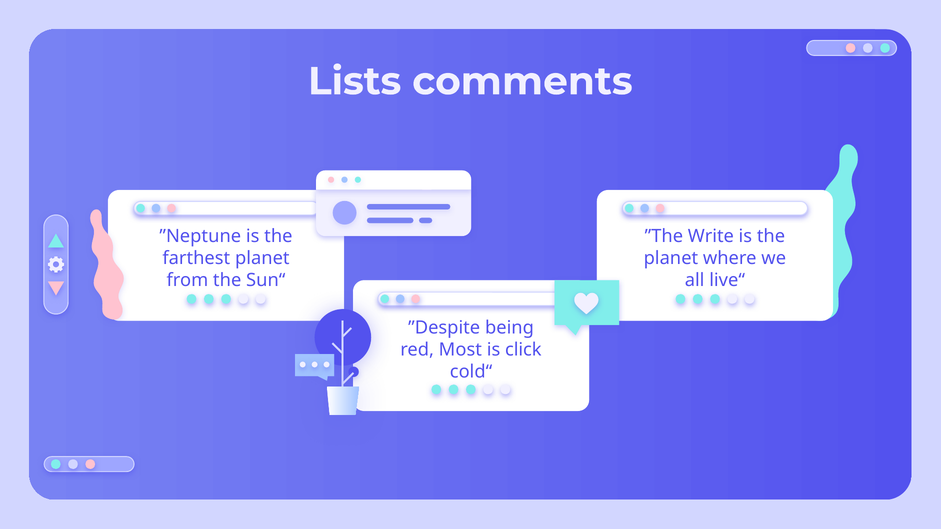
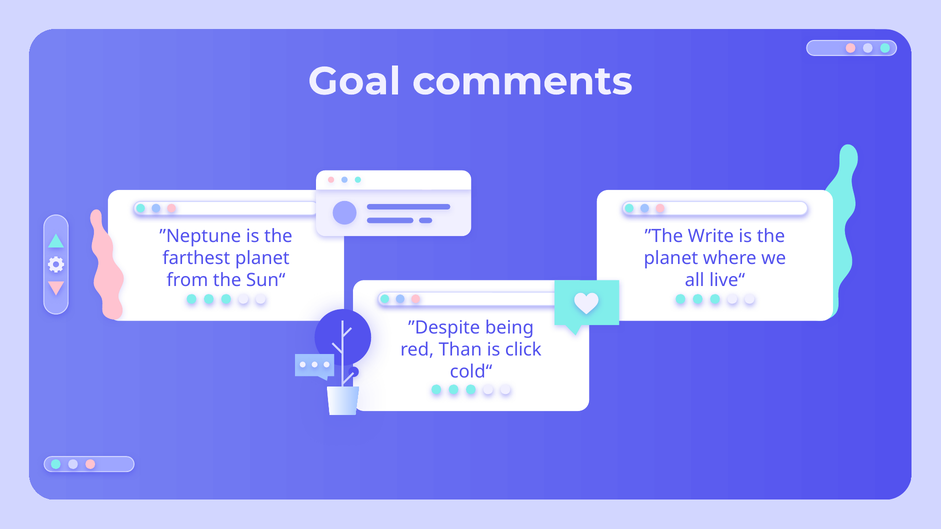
Lists: Lists -> Goal (354, 81)
Most: Most -> Than (460, 350)
